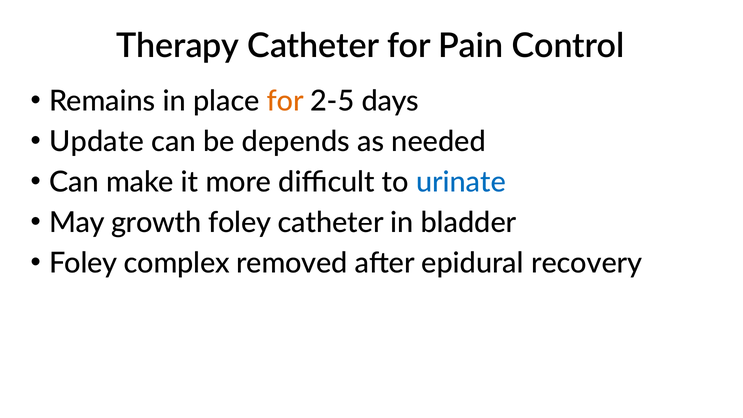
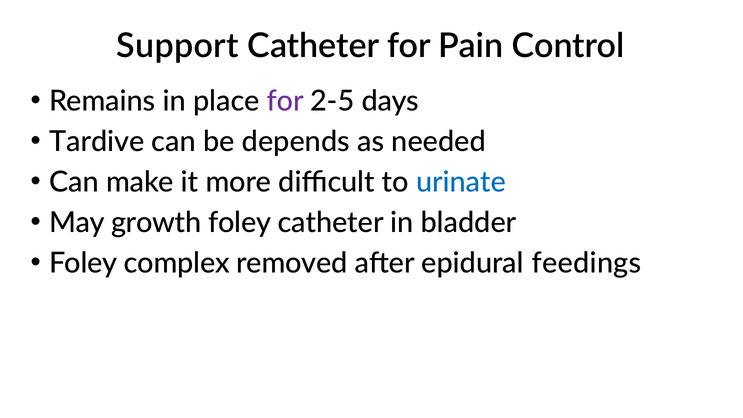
Therapy: Therapy -> Support (178, 46)
for colour: orange -> purple (285, 101)
Update: Update -> Tardive (97, 142)
recovery: recovery -> feedings (586, 263)
